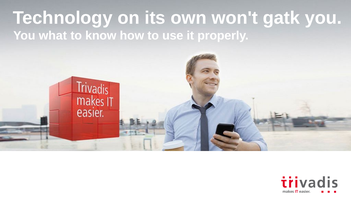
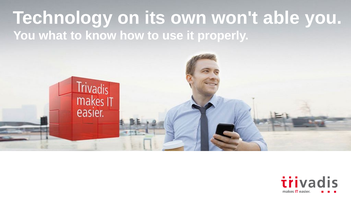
gatk: gatk -> able (281, 18)
